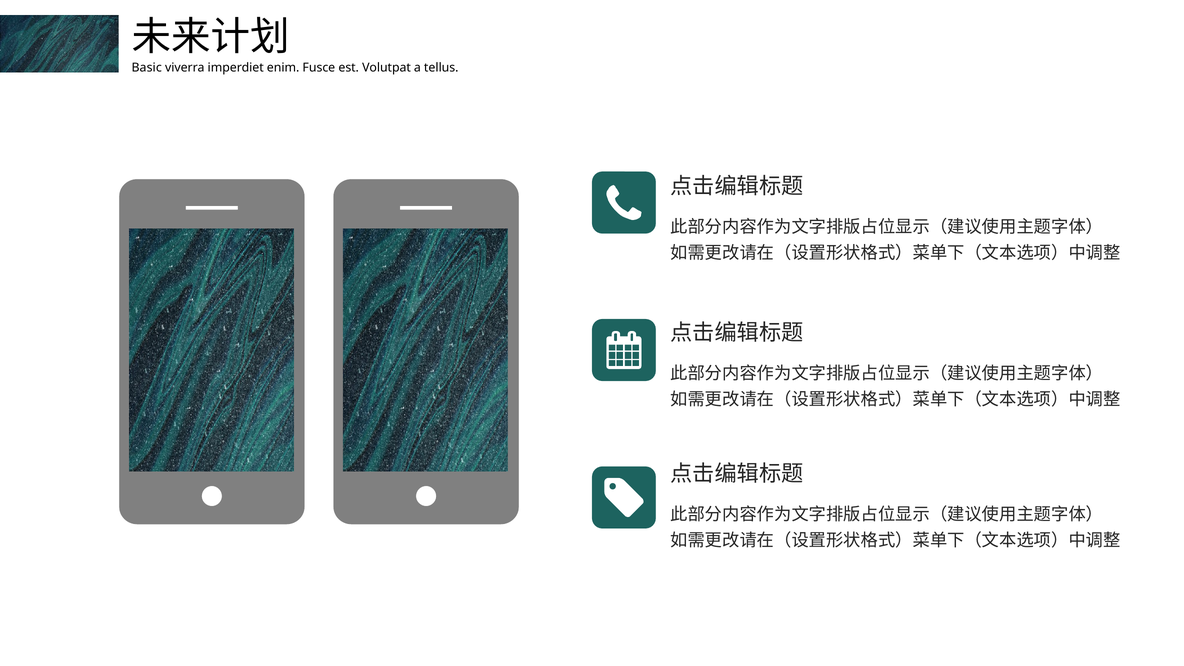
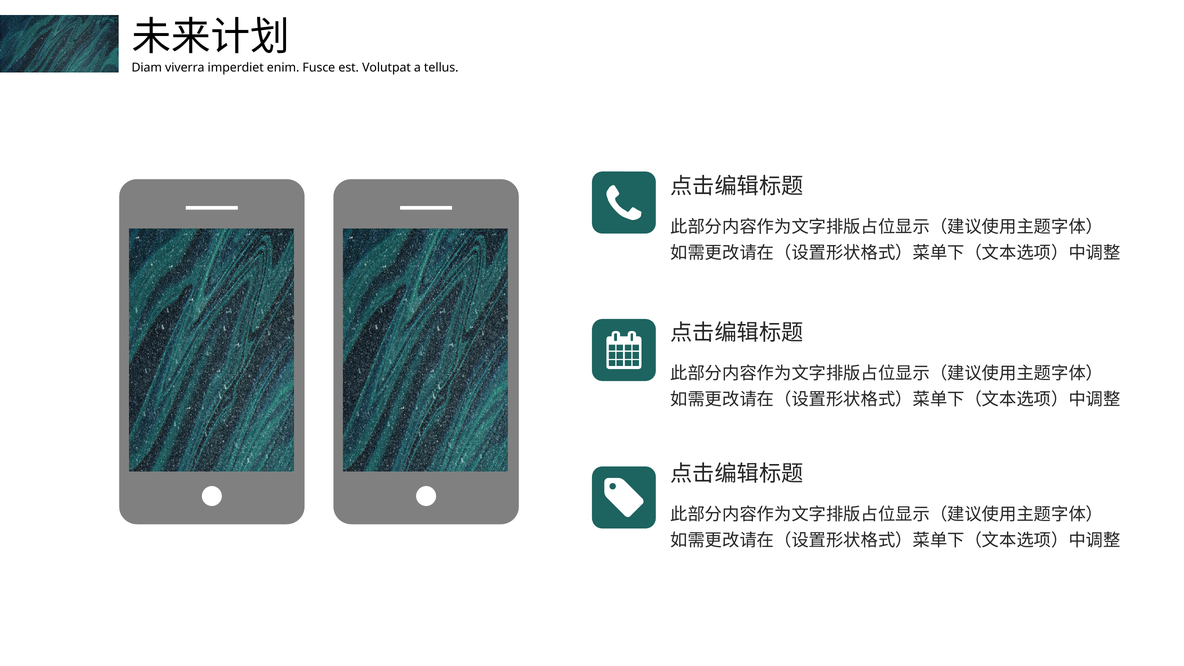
Basic: Basic -> Diam (147, 68)
